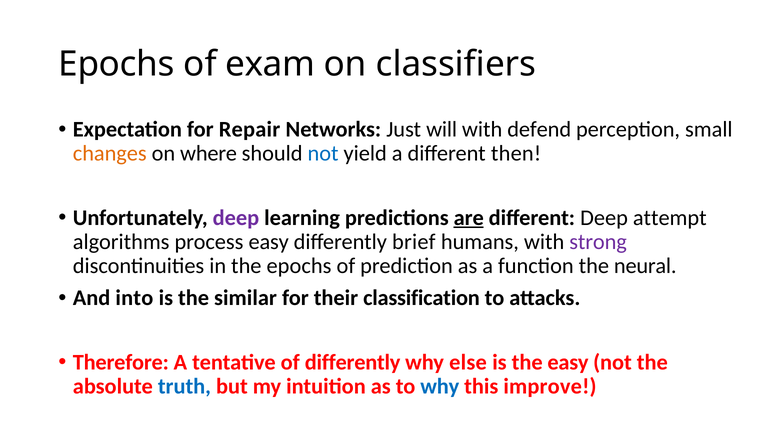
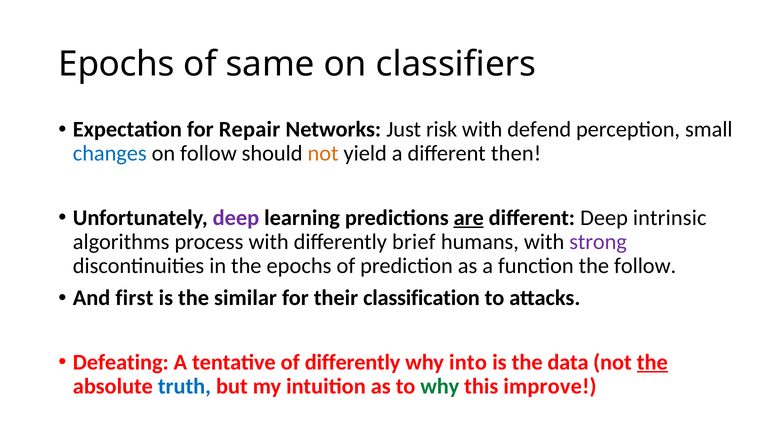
exam: exam -> same (270, 64)
will: will -> risk (442, 130)
changes colour: orange -> blue (110, 154)
on where: where -> follow (208, 154)
not colour: blue -> orange (323, 154)
attempt: attempt -> intrinsic (670, 218)
process easy: easy -> with (269, 242)
the neural: neural -> follow (645, 266)
into: into -> first (134, 298)
Therefore: Therefore -> Defeating (121, 363)
else: else -> into (468, 363)
the easy: easy -> data (568, 363)
the underline: none -> present (652, 363)
why colour: blue -> green (440, 387)
